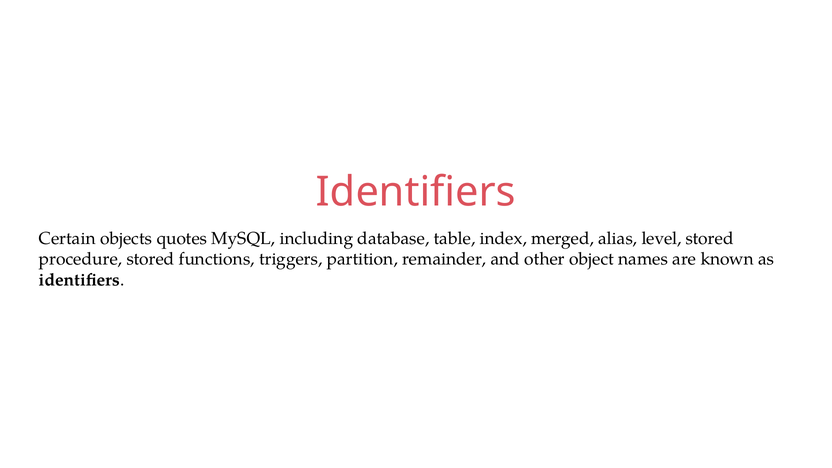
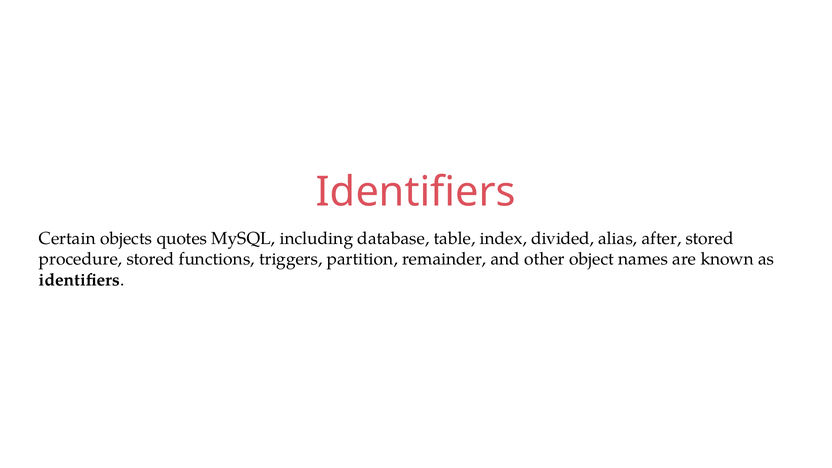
merged: merged -> divided (563, 238)
level: level -> after (662, 238)
